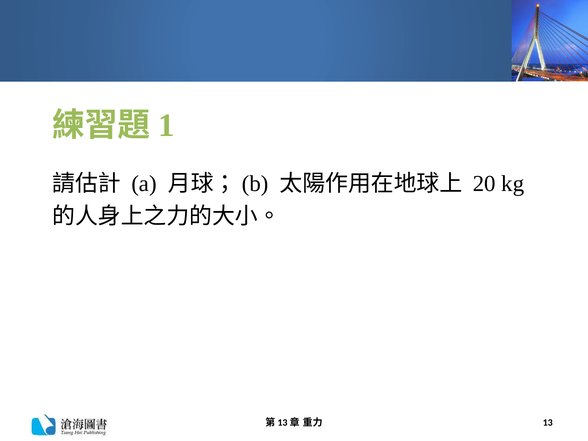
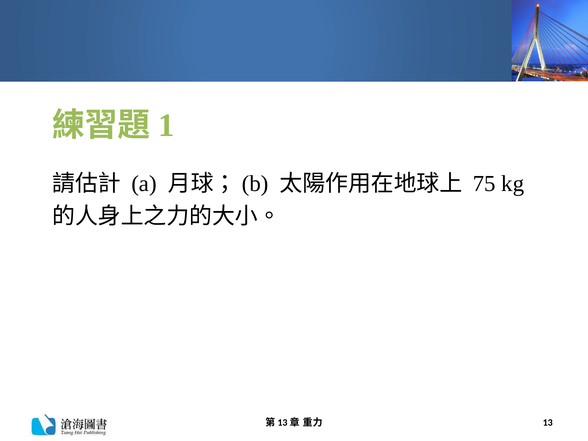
20: 20 -> 75 (484, 184)
